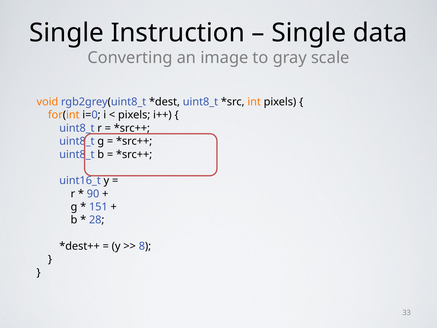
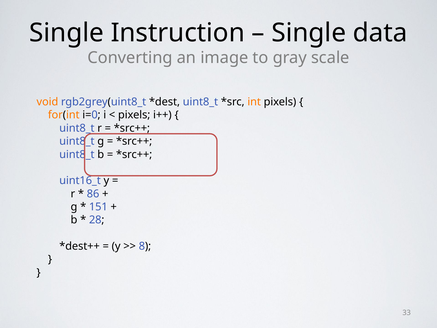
90: 90 -> 86 (93, 194)
